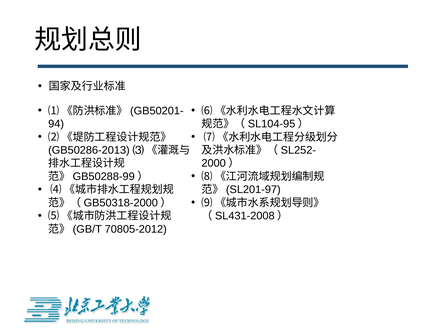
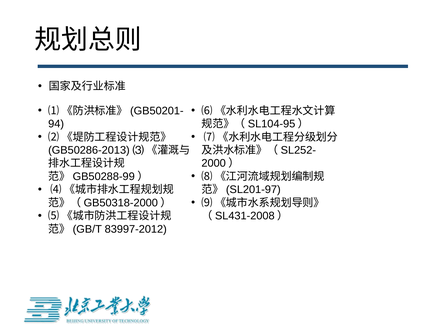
70805-2012: 70805-2012 -> 83997-2012 (136, 229)
